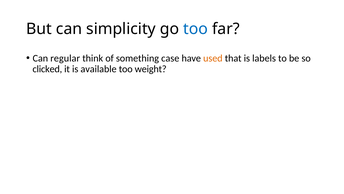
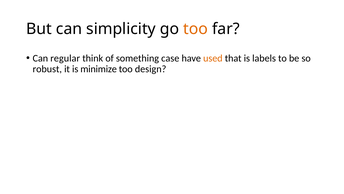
too colour: blue -> orange (196, 29)
clicked: clicked -> robust (47, 69)
available: available -> minimize (99, 69)
weight: weight -> design (151, 69)
